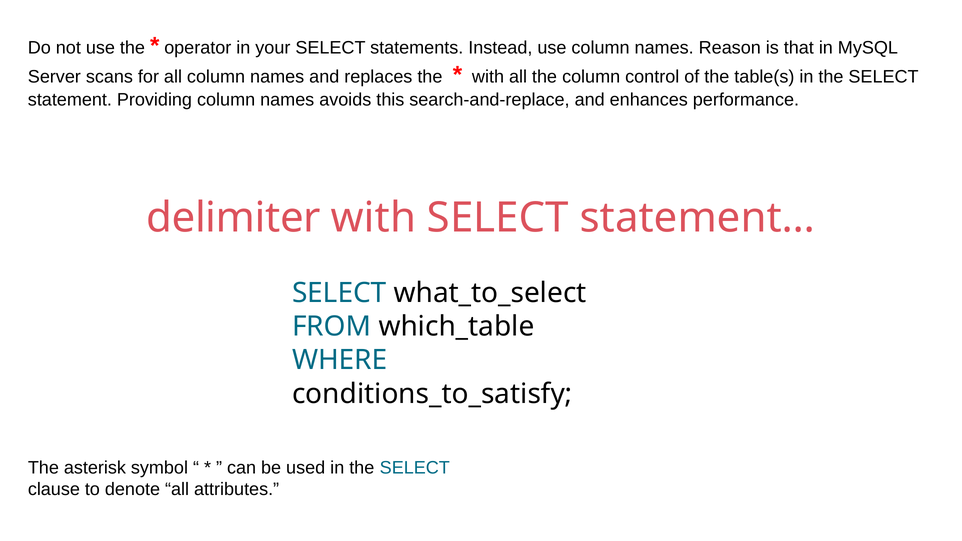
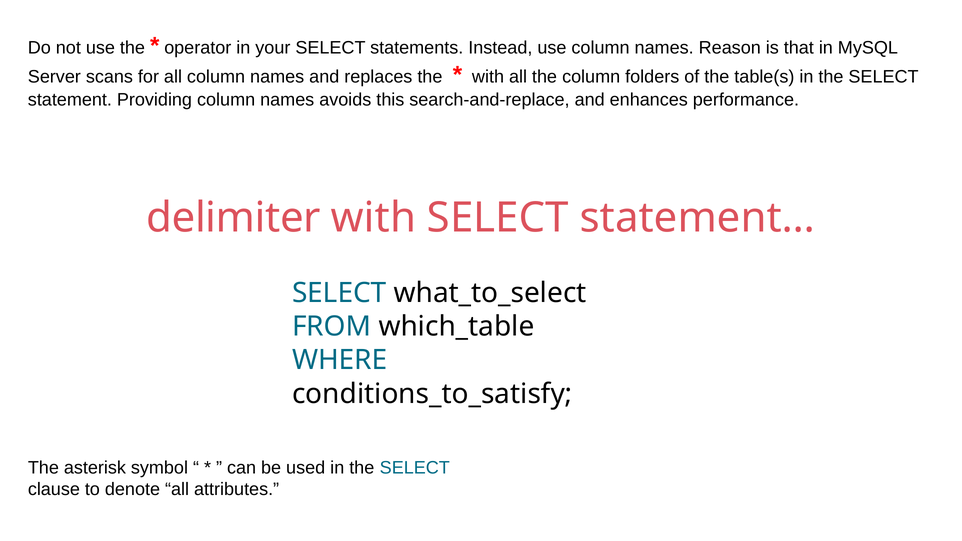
control: control -> folders (652, 77)
